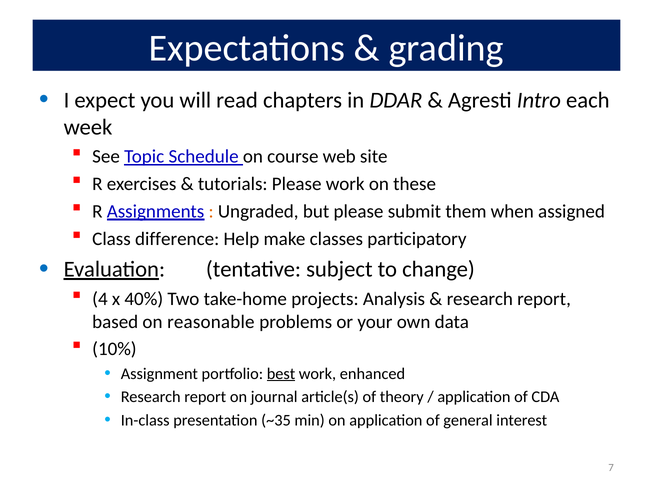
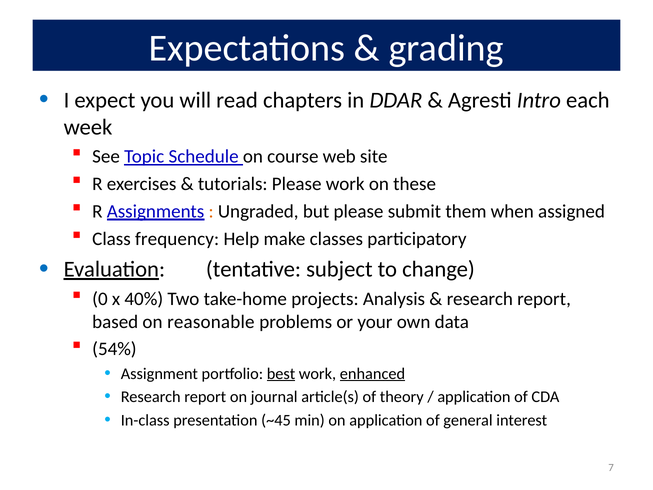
difference: difference -> frequency (177, 239)
4: 4 -> 0 (100, 299)
10%: 10% -> 54% (114, 349)
enhanced underline: none -> present (372, 374)
~35: ~35 -> ~45 (276, 420)
